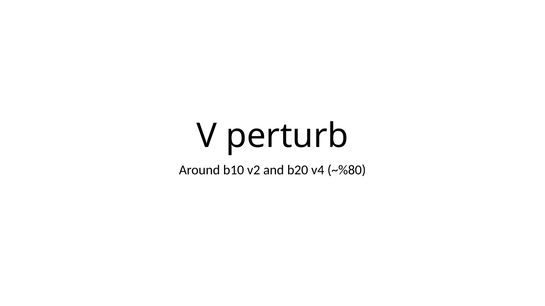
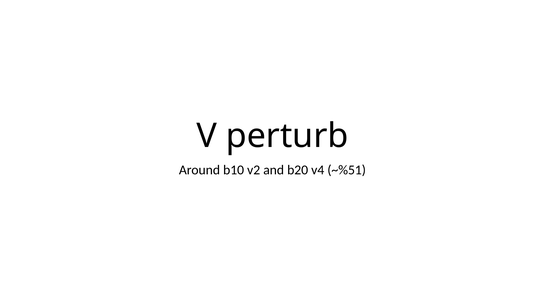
~%80: ~%80 -> ~%51 (347, 170)
